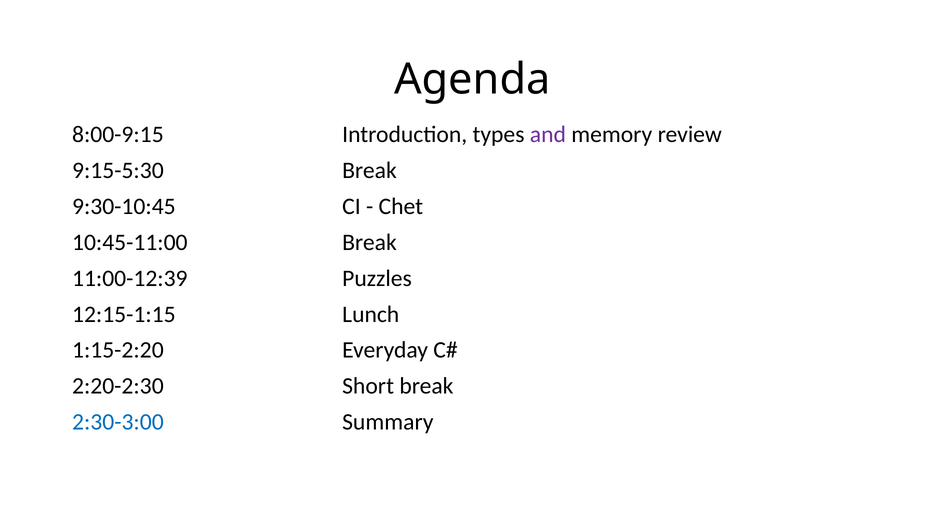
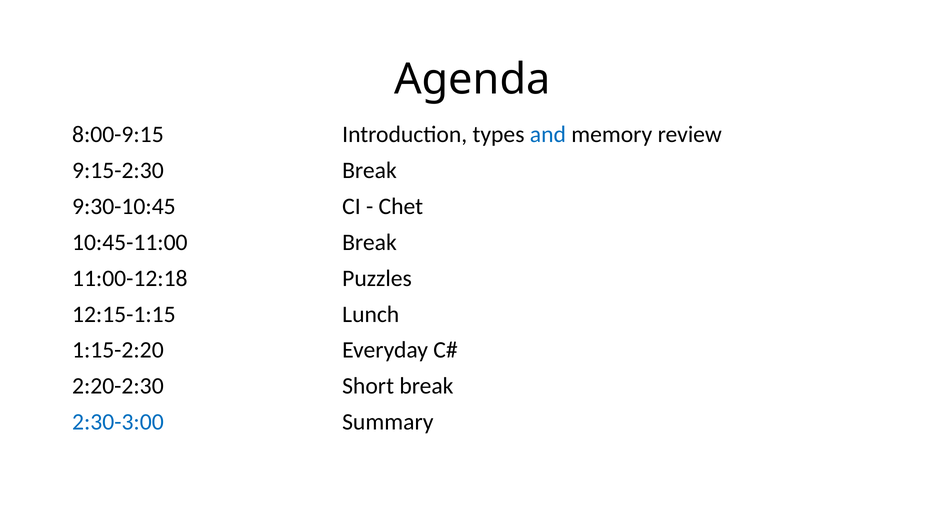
and colour: purple -> blue (548, 135)
9:15-5:30: 9:15-5:30 -> 9:15-2:30 (118, 171)
11:00-12:39: 11:00-12:39 -> 11:00-12:18 (130, 279)
